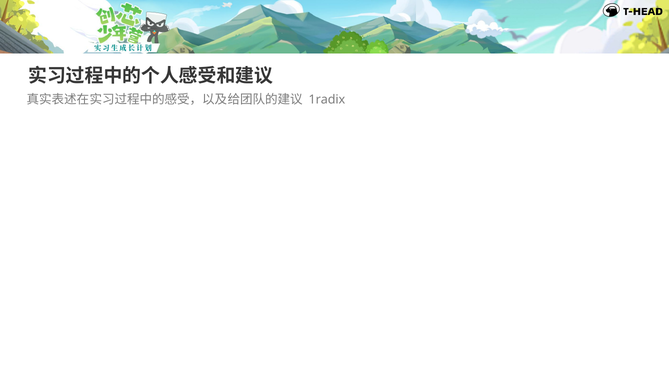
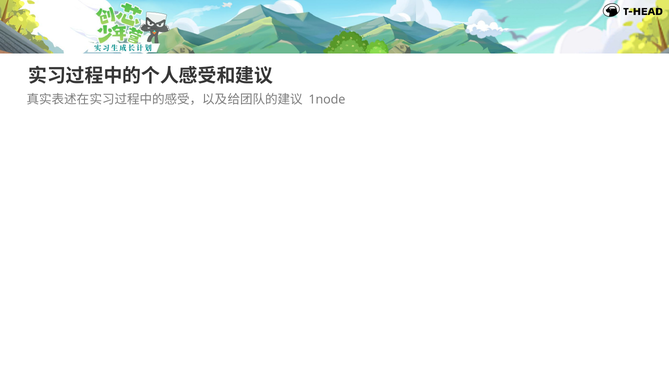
1radix: 1radix -> 1node (327, 99)
